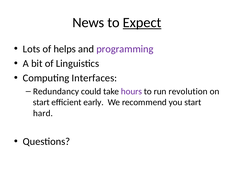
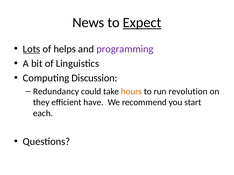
Lots underline: none -> present (32, 49)
Interfaces: Interfaces -> Discussion (94, 78)
hours colour: purple -> orange (131, 92)
start: start -> they (41, 103)
early: early -> have (94, 103)
hard: hard -> each (43, 114)
